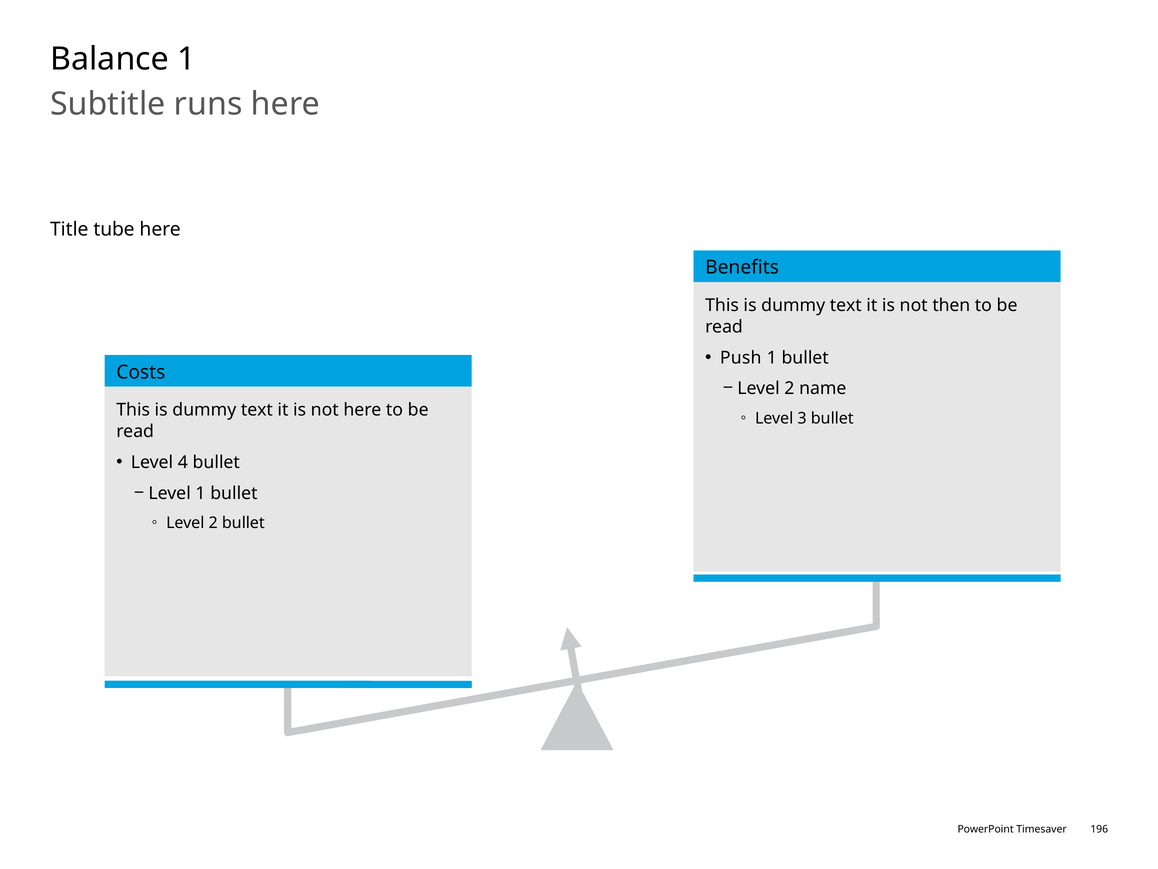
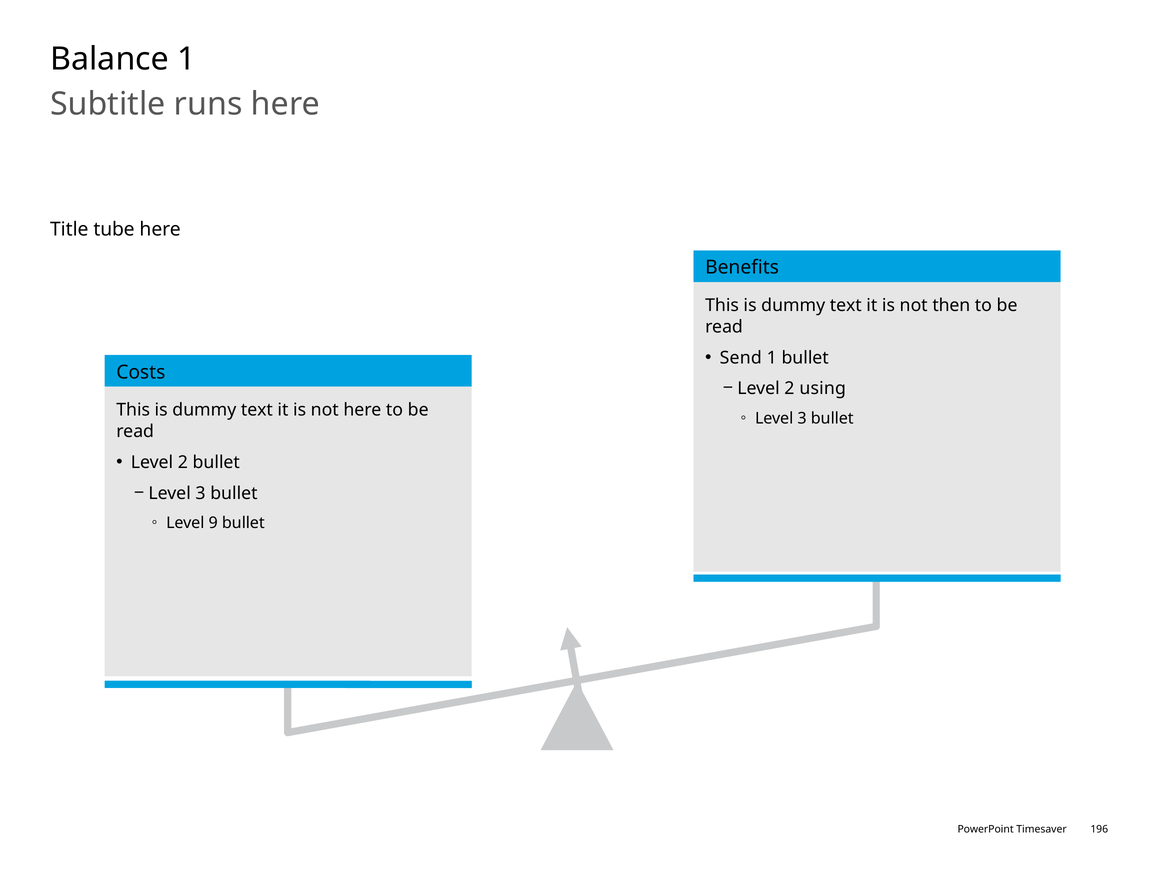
Push: Push -> Send (741, 357)
name: name -> using (823, 388)
4: 4 -> 2 (183, 462)
1: 1 -> 3 (201, 493)
2: 2 -> 9 (213, 523)
